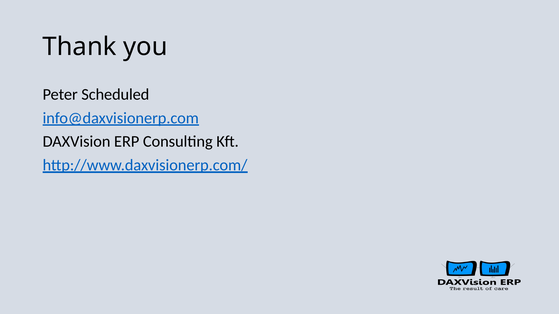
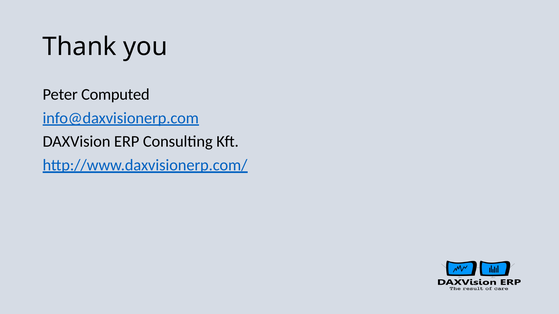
Scheduled: Scheduled -> Computed (115, 95)
